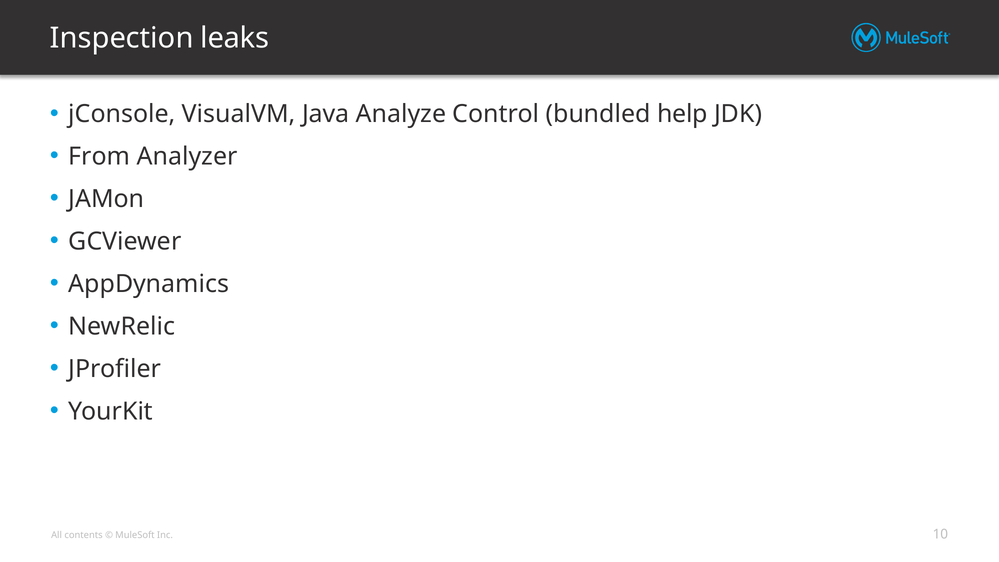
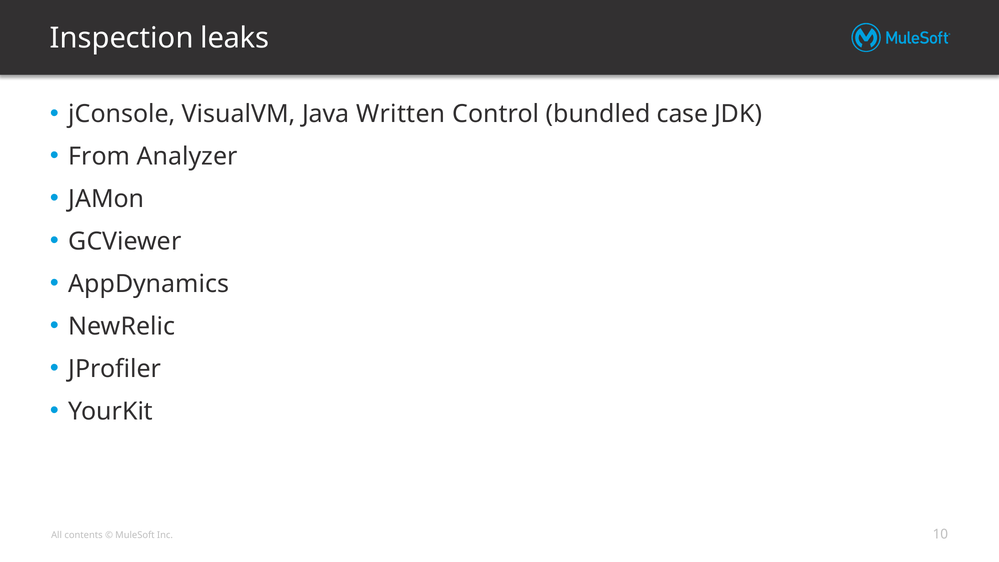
Analyze: Analyze -> Written (401, 114)
help: help -> case (683, 114)
